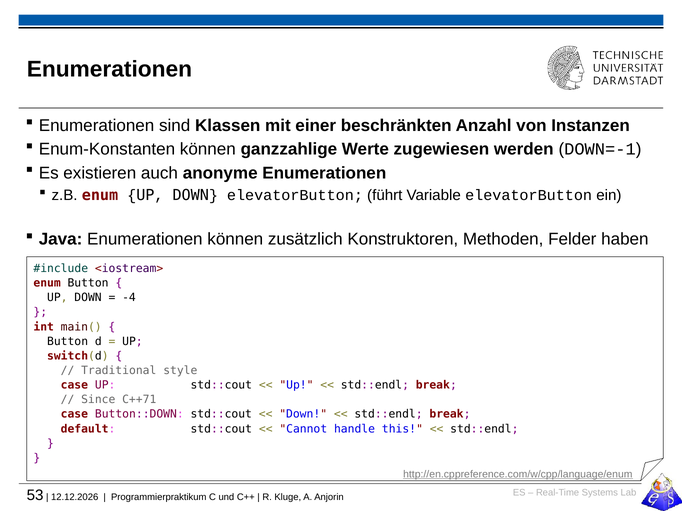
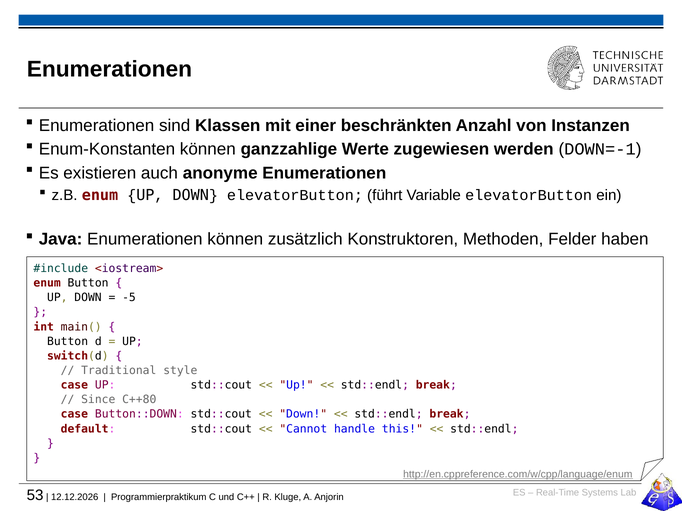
-4: -4 -> -5 (129, 298)
C++71: C++71 -> C++80 (139, 400)
